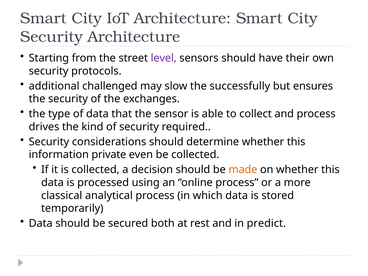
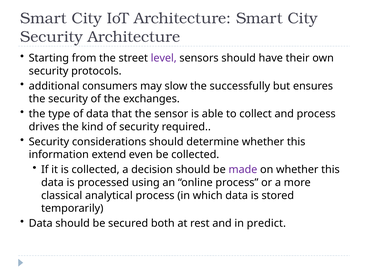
challenged: challenged -> consumers (110, 86)
private: private -> extend (109, 155)
made colour: orange -> purple (243, 170)
